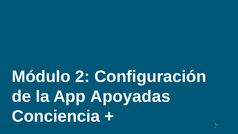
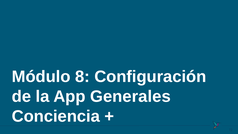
2: 2 -> 8 (82, 77)
Apoyadas: Apoyadas -> Generales (130, 96)
